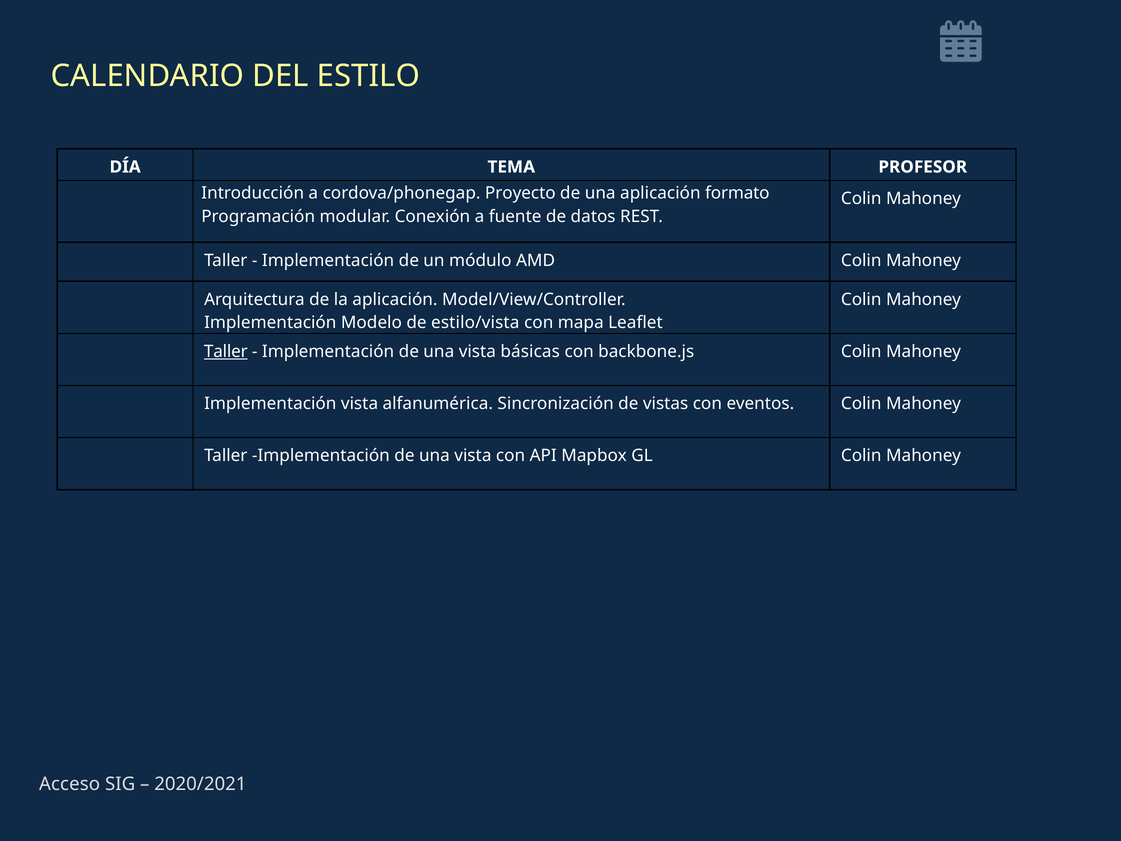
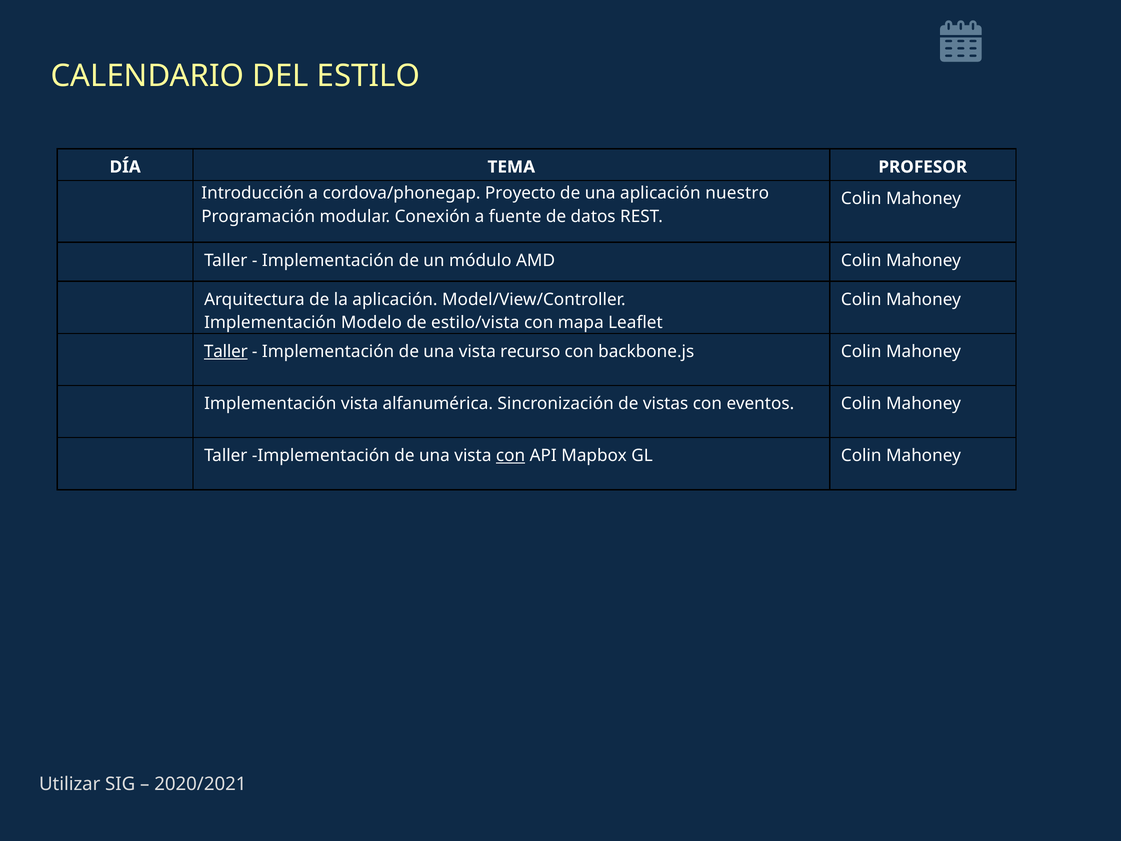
formato: formato -> nuestro (737, 193)
básicas: básicas -> recurso (530, 352)
con underline: none -> present (511, 456)
Acceso: Acceso -> Utilizar (70, 784)
